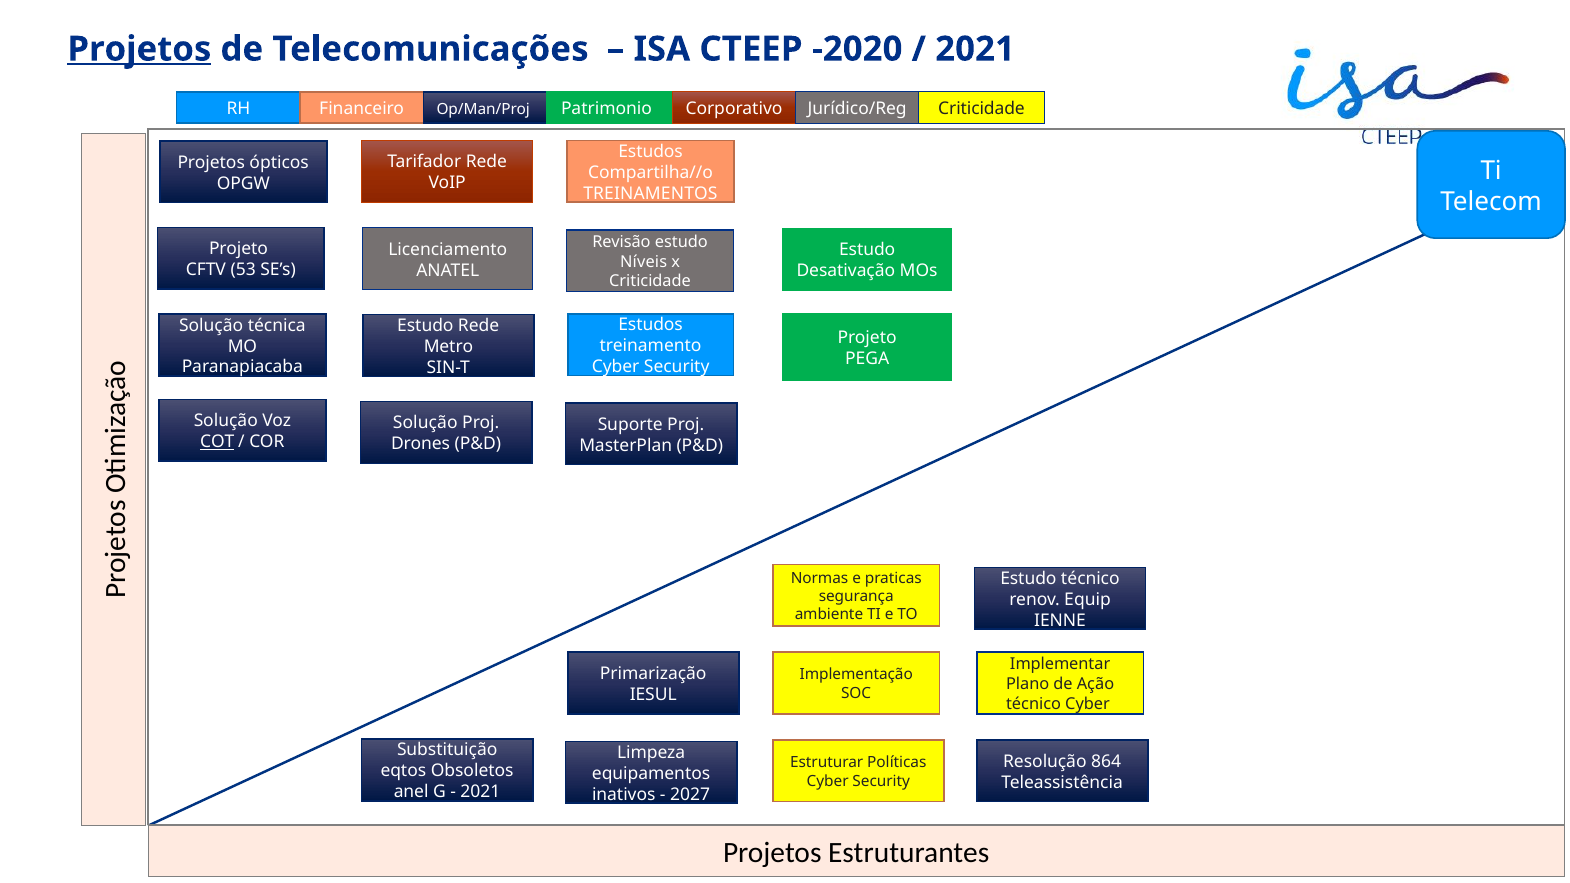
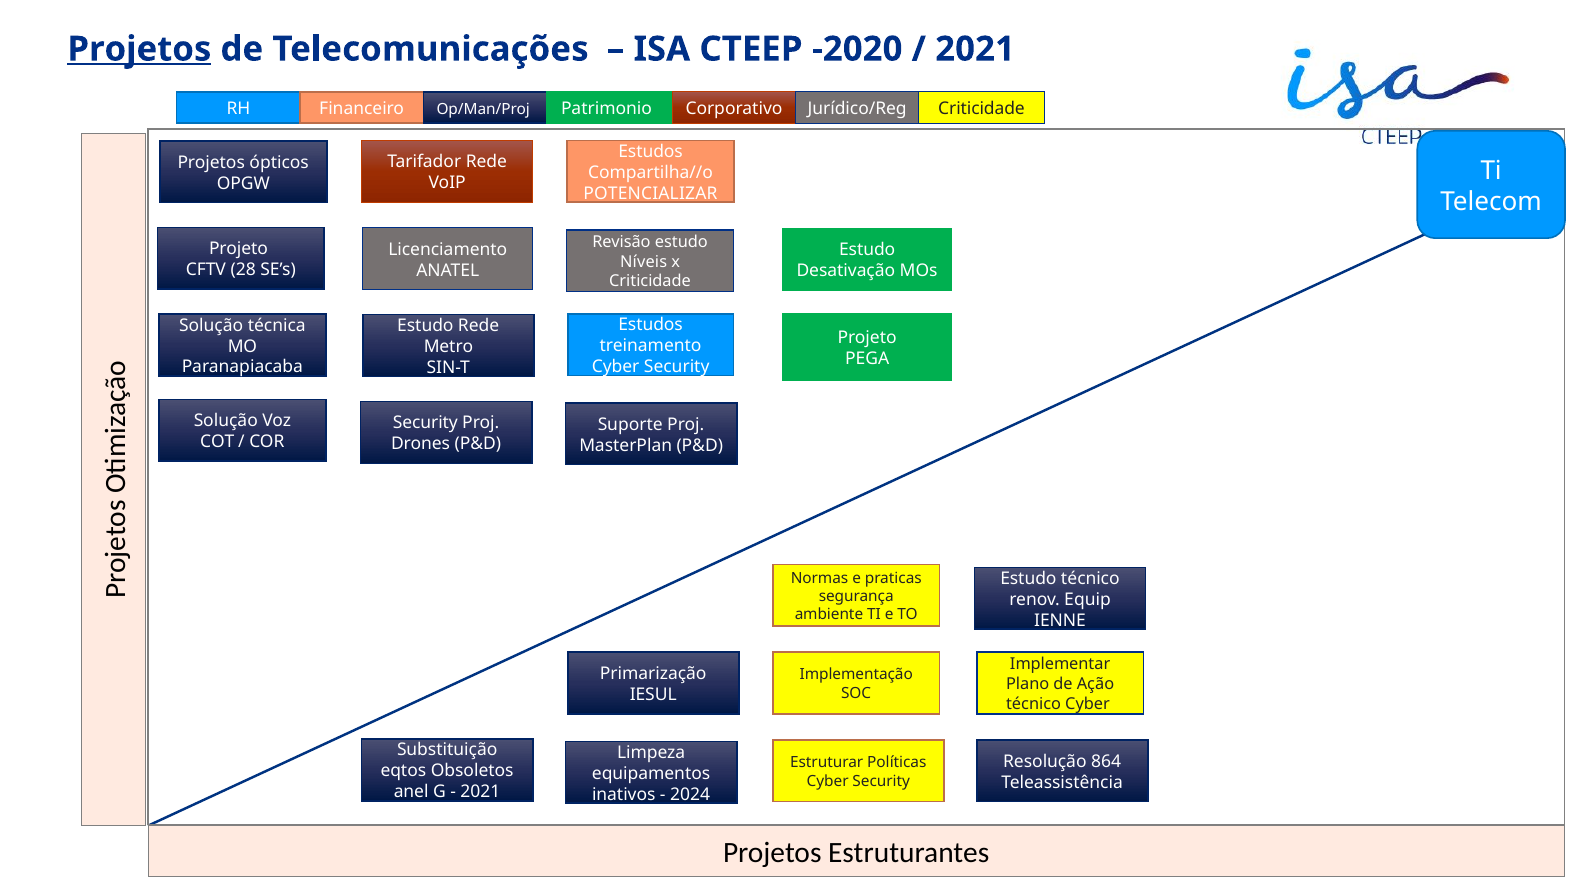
TREINAMENTOS: TREINAMENTOS -> POTENCIALIZAR (650, 194)
53: 53 -> 28 (243, 270)
Solução: Solução -> Security (425, 423)
COT underline: present -> none (217, 442)
2027: 2027 -> 2024 (690, 794)
